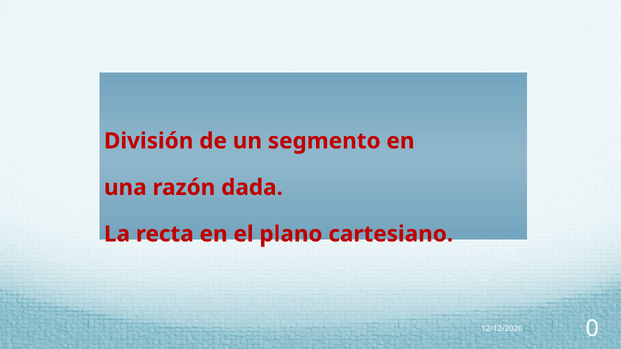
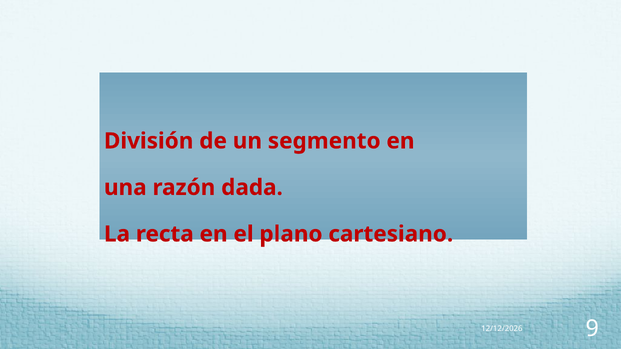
0: 0 -> 9 (592, 329)
